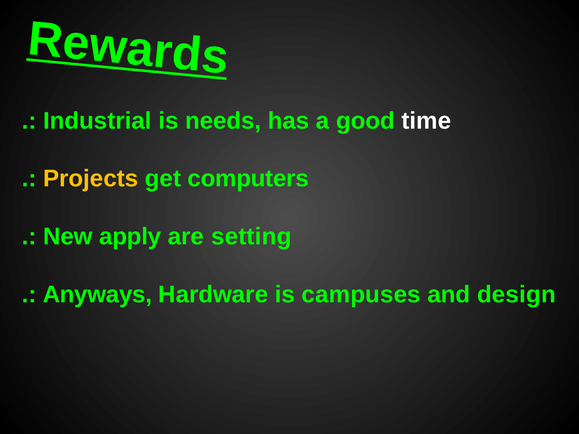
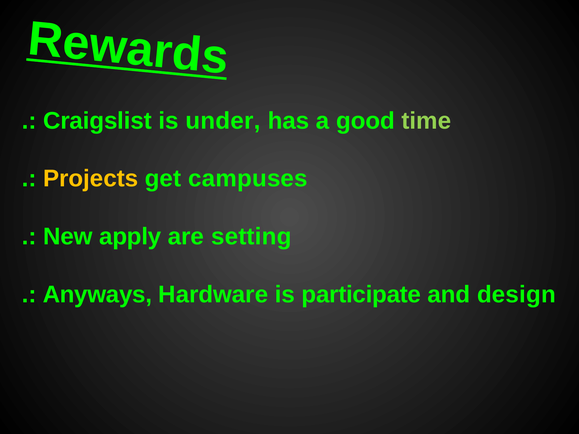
Industrial: Industrial -> Craigslist (97, 121)
needs: needs -> under (223, 121)
time colour: white -> light green (426, 121)
computers: computers -> campuses (248, 179)
campuses: campuses -> participate (361, 295)
